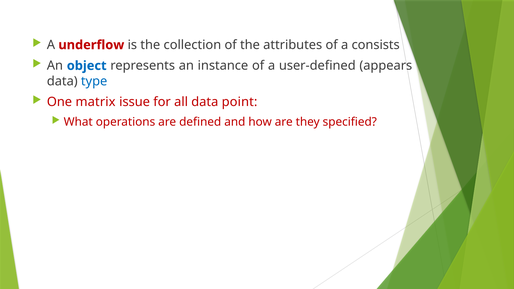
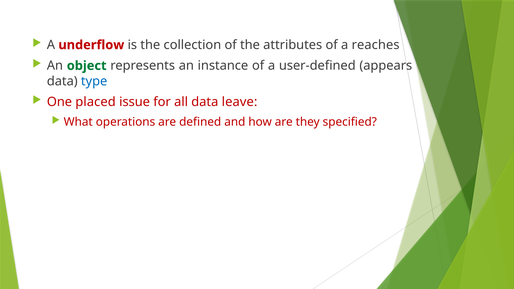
consists: consists -> reaches (376, 45)
object colour: blue -> green (87, 66)
matrix: matrix -> placed (96, 102)
point: point -> leave (240, 102)
